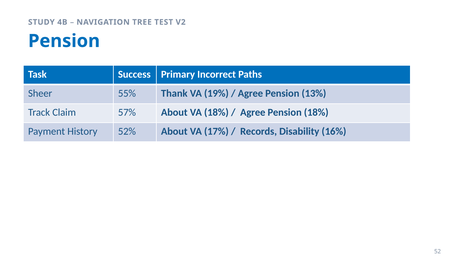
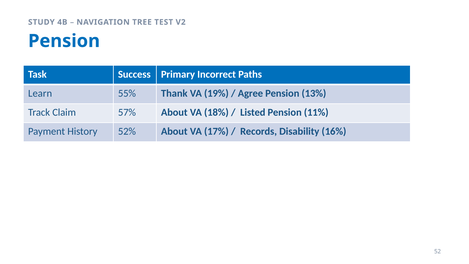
Sheer: Sheer -> Learn (40, 93)
Agree: Agree -> Listed (253, 112)
Pension 18%: 18% -> 11% (316, 112)
